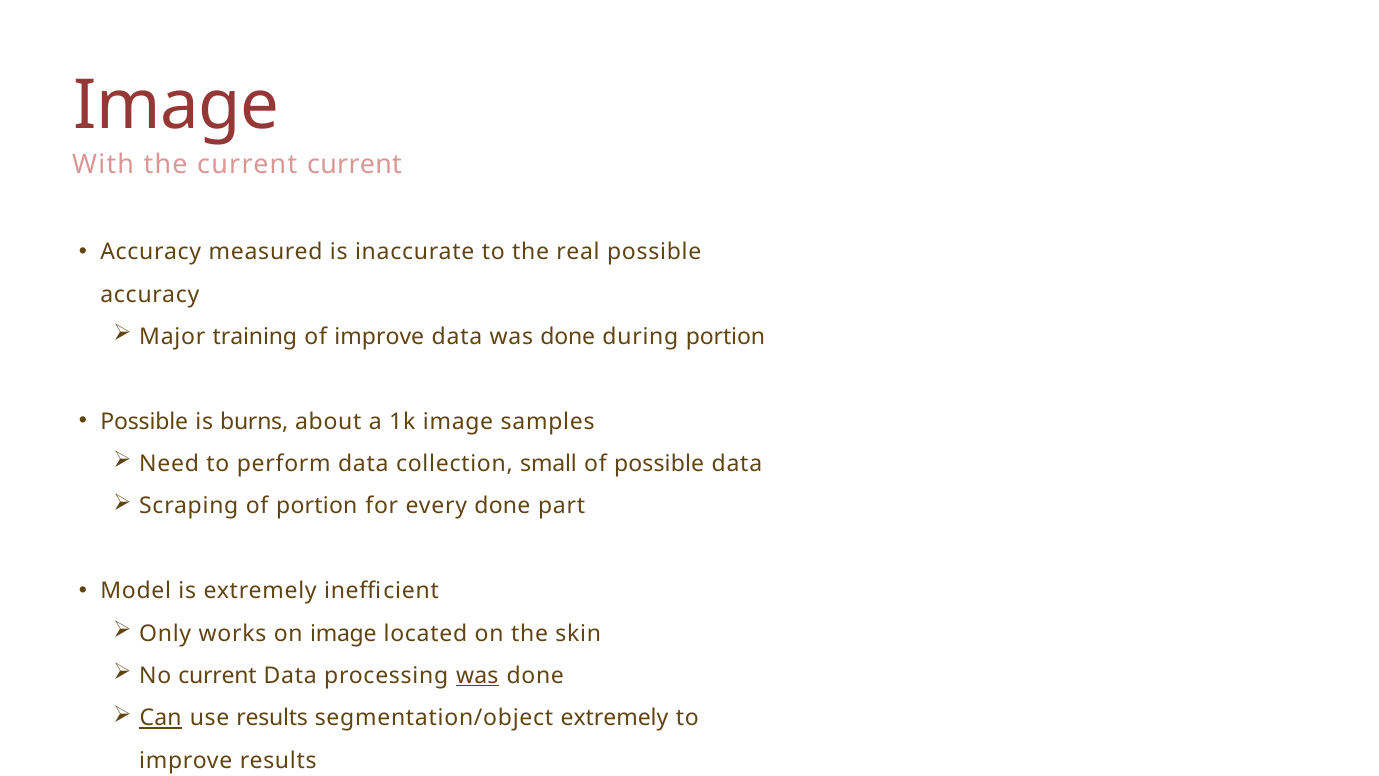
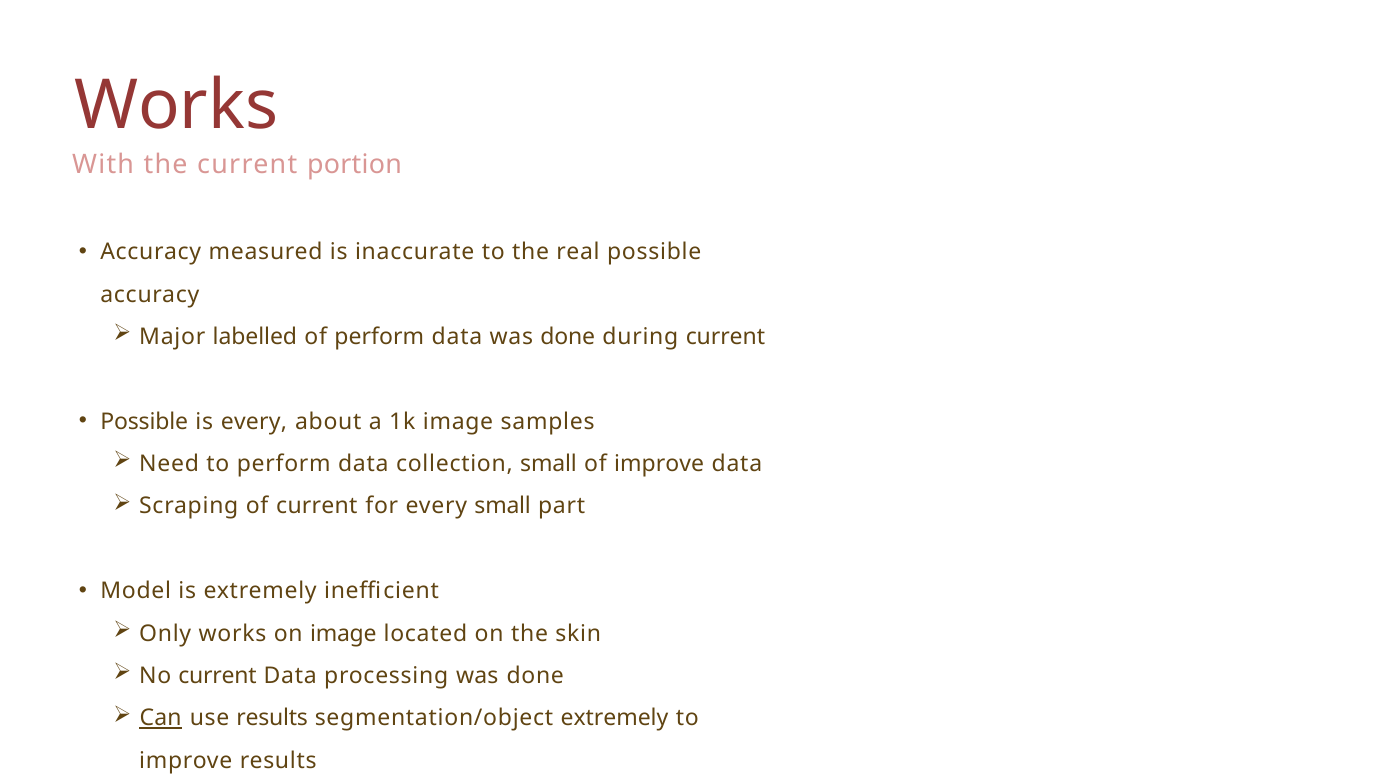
Image: Image -> Works (176, 106)
current current: current -> portion (354, 165)
training: training -> labelled (255, 337)
of improve: improve -> perform (379, 337)
during portion: portion -> current (725, 337)
is burns: burns -> every (254, 422)
of possible: possible -> improve (659, 464)
of portion: portion -> current (317, 506)
every done: done -> small (503, 506)
was underline: present -> none (477, 676)
